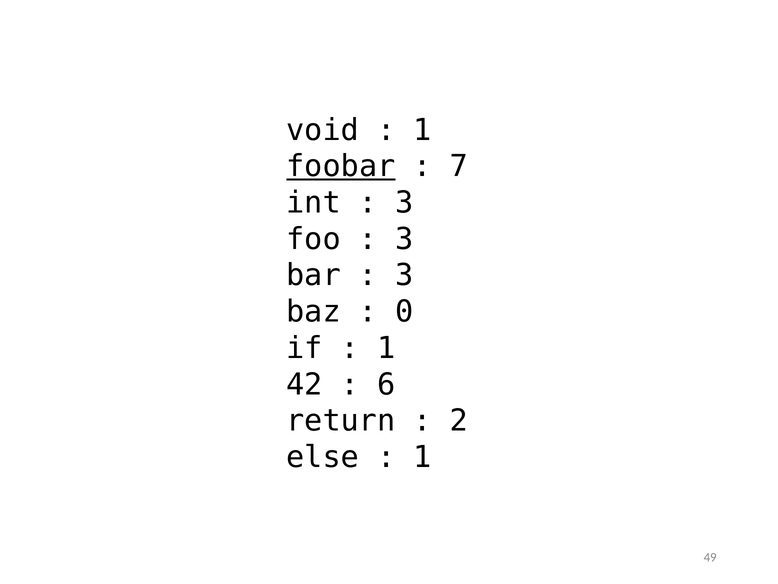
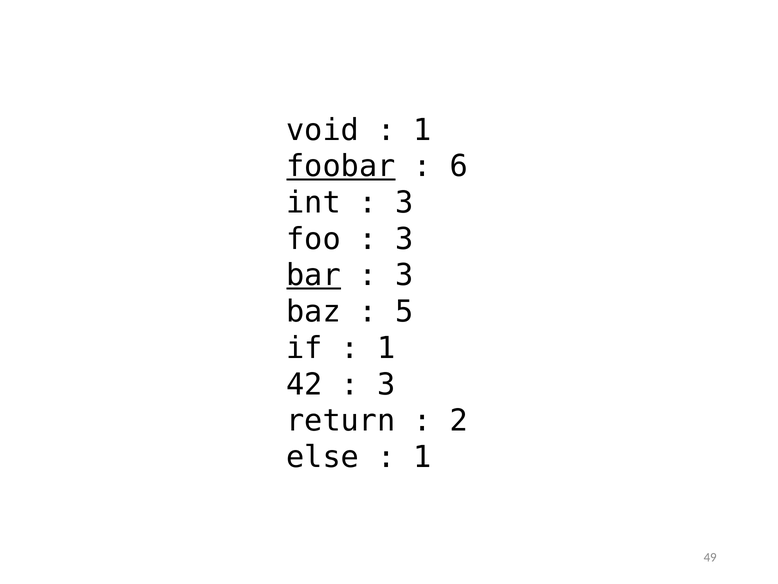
7: 7 -> 6 (459, 166)
bar underline: none -> present (314, 275)
0: 0 -> 5 (404, 312)
6: 6 -> 3 (386, 384)
